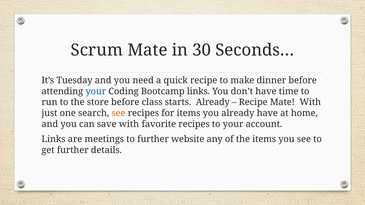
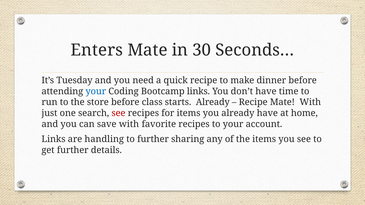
Scrum: Scrum -> Enters (97, 50)
see colour: orange -> red (118, 113)
meetings: meetings -> handling (104, 139)
website: website -> sharing (188, 139)
